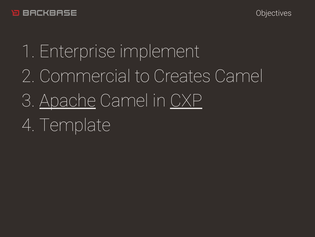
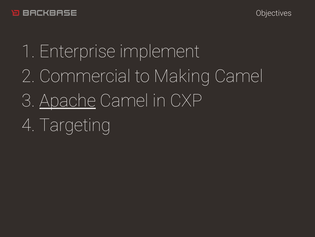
Creates: Creates -> Making (182, 76)
CXP underline: present -> none (186, 100)
Template: Template -> Targeting (75, 125)
